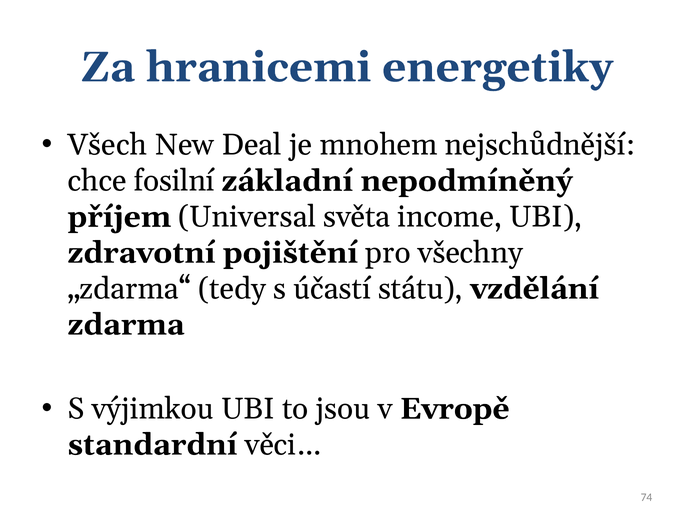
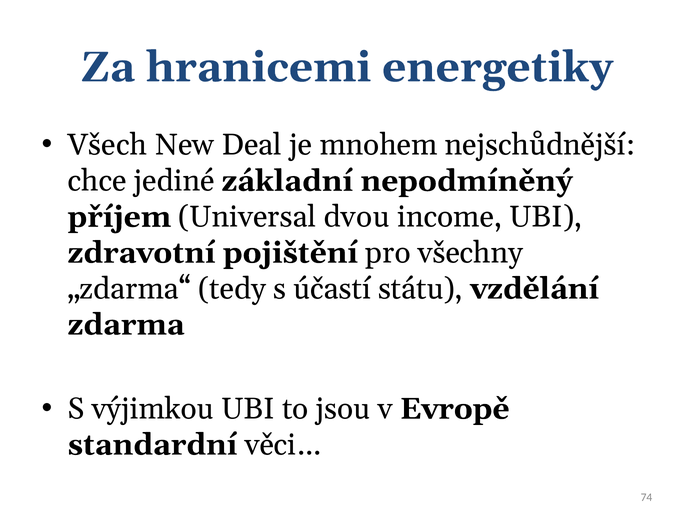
fosilní: fosilní -> jediné (174, 181)
světa: světa -> dvou (357, 217)
